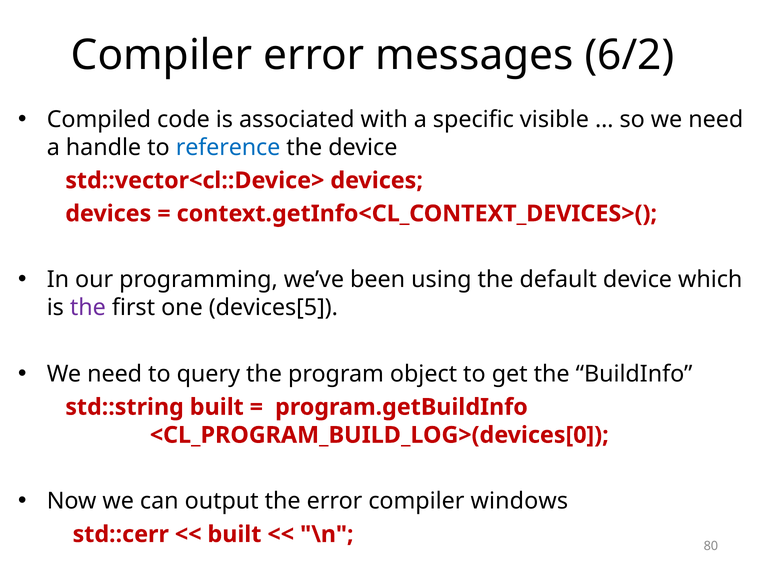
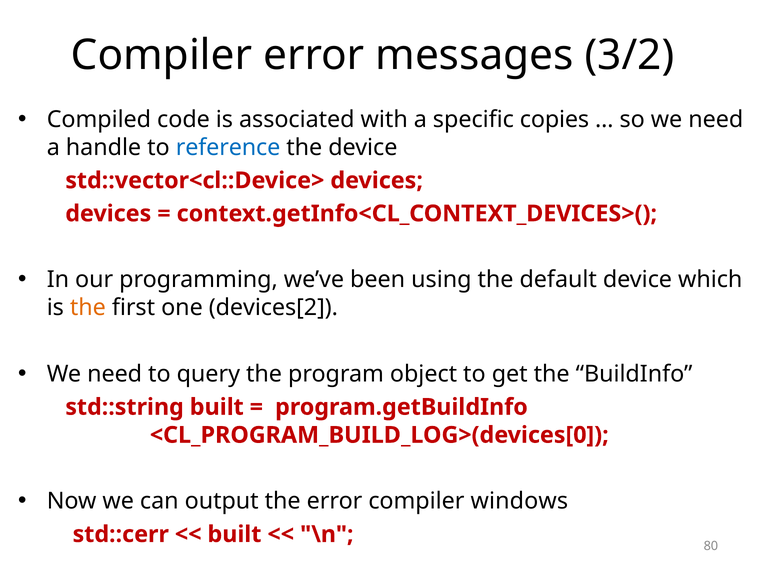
6/2: 6/2 -> 3/2 (630, 55)
visible: visible -> copies (554, 119)
the colour: purple -> orange (88, 308)
devices[5: devices[5 -> devices[2 (273, 308)
